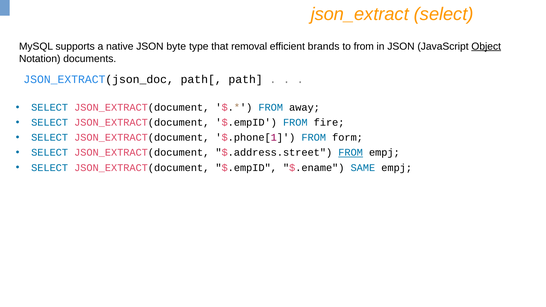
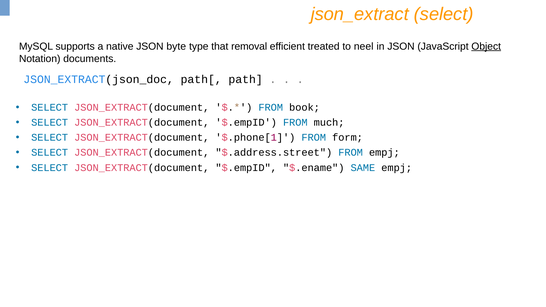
brands: brands -> treated (324, 46)
to from: from -> neel (364, 46)
away: away -> book (305, 108)
fire: fire -> much (329, 123)
FROM underline: present -> none (351, 153)
